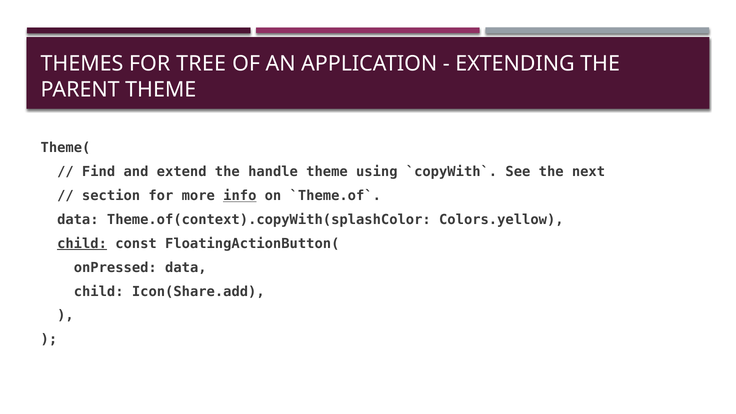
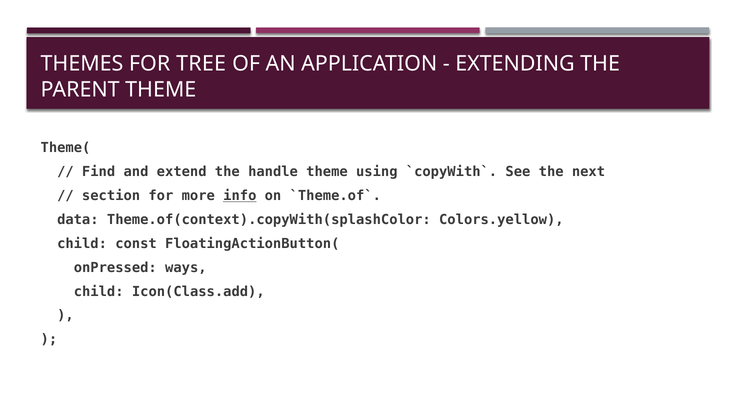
child underline: present -> none (82, 244)
onPressed data: data -> ways (186, 268)
Icon(Share.add: Icon(Share.add -> Icon(Class.add (198, 291)
